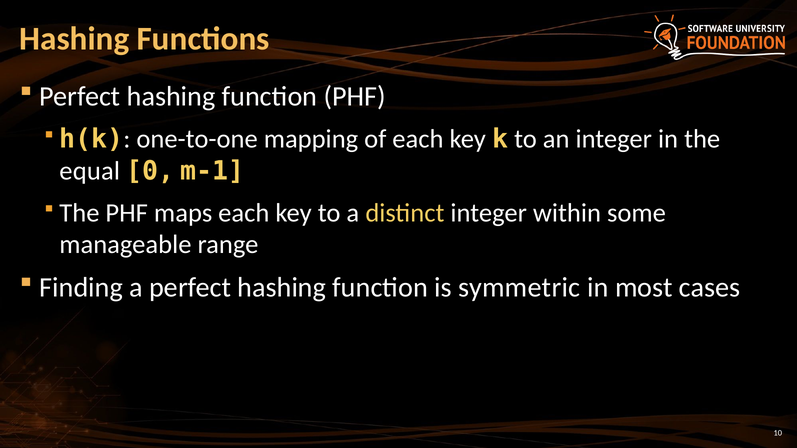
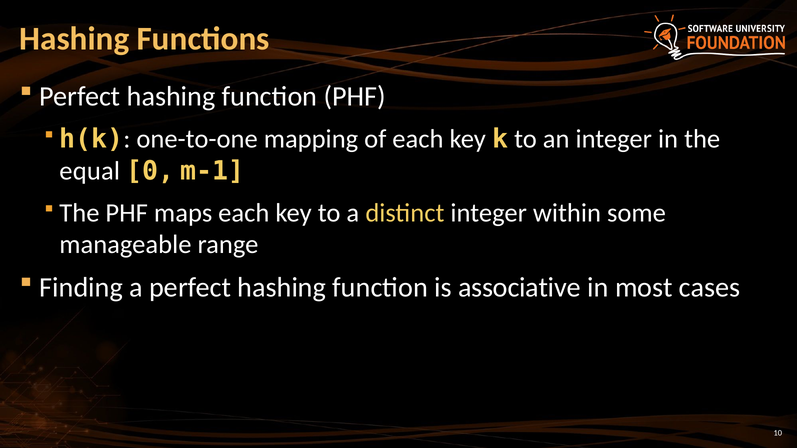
symmetric: symmetric -> associative (519, 288)
